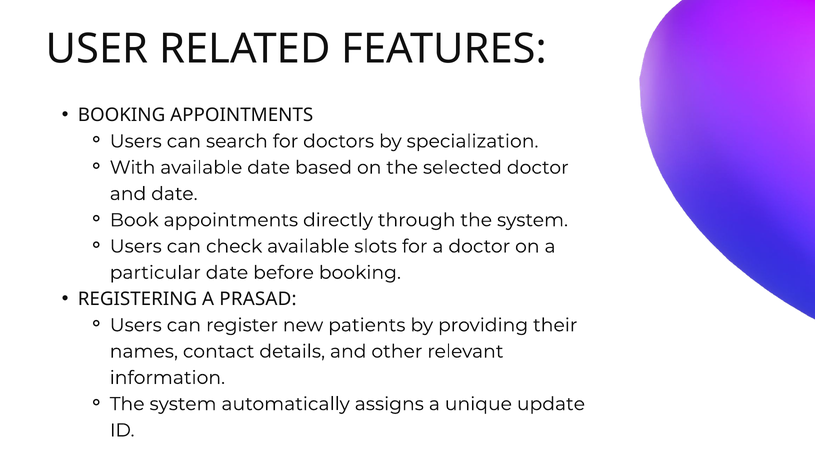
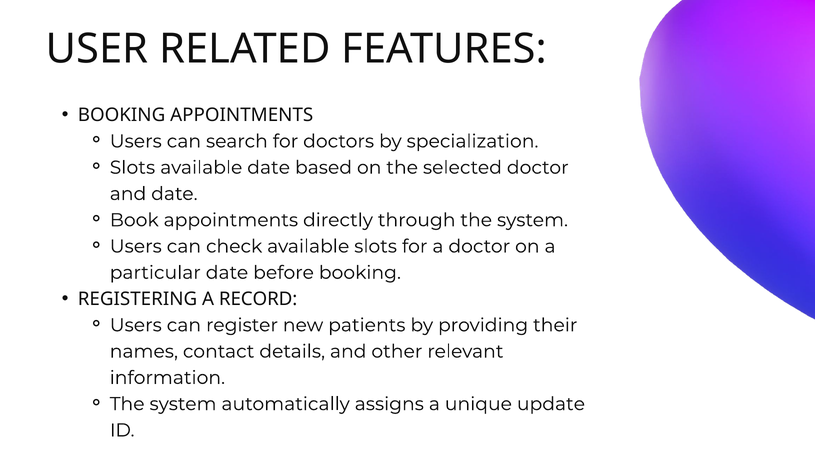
With: With -> Slots (132, 168)
PRASAD: PRASAD -> RECORD (258, 299)
